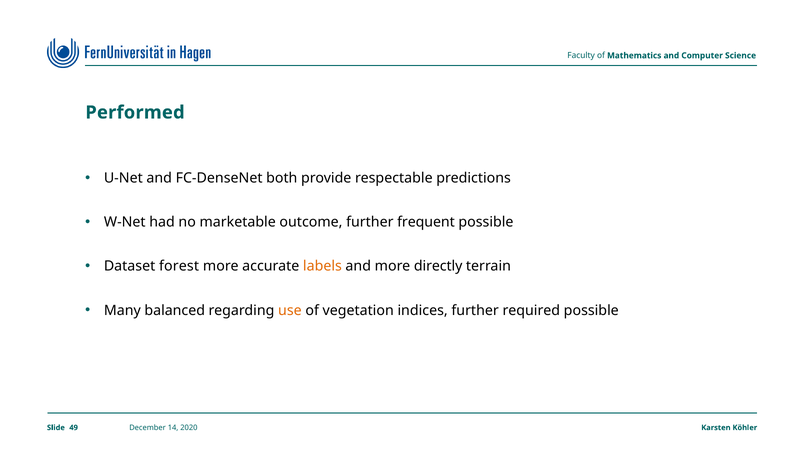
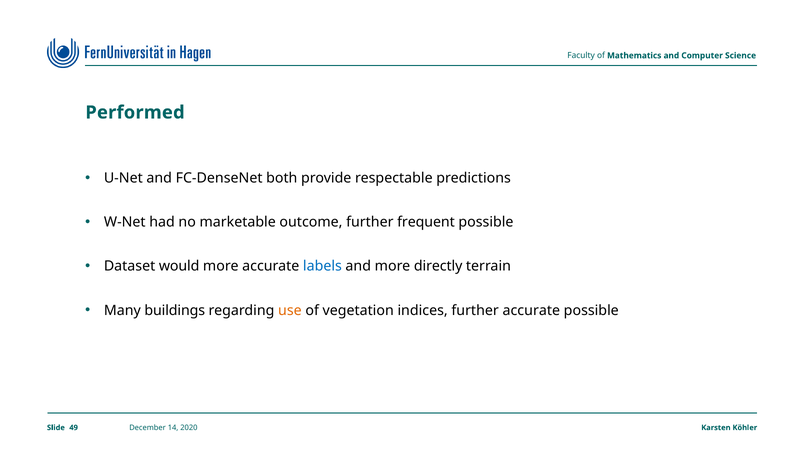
forest: forest -> would (179, 266)
labels colour: orange -> blue (322, 266)
balanced: balanced -> buildings (175, 310)
further required: required -> accurate (531, 310)
